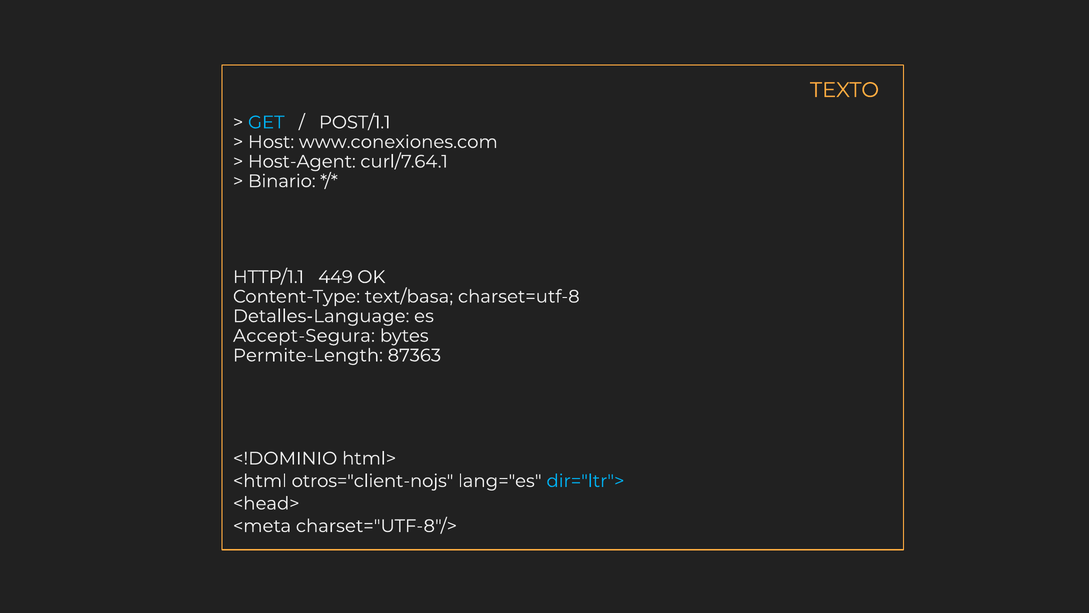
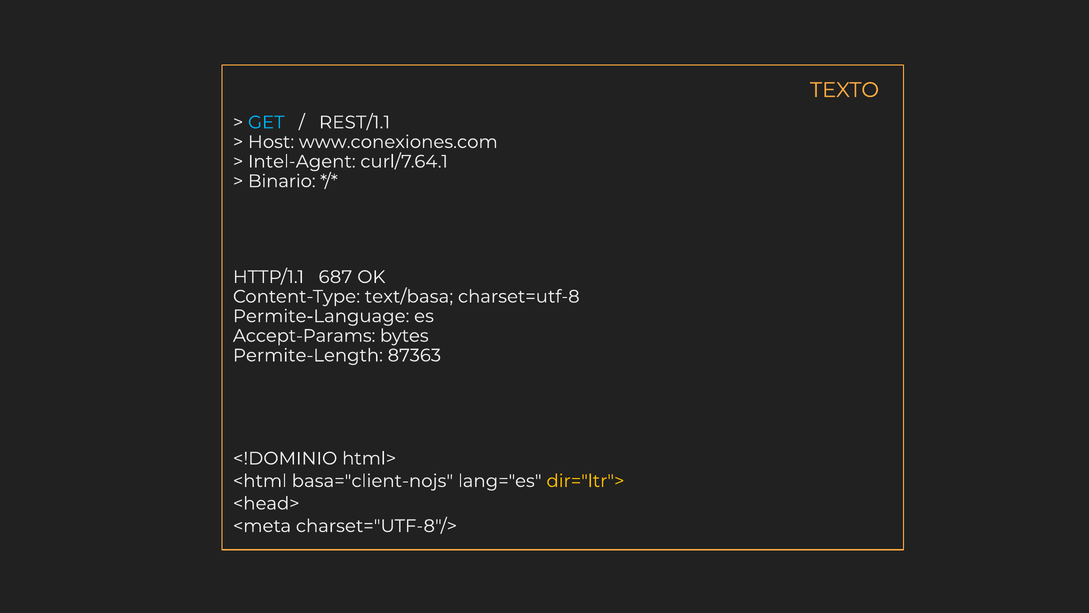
POST/1.1: POST/1.1 -> REST/1.1 (355, 122)
Host-Agent: Host-Agent -> Intel-Agent (302, 161)
449: 449 -> 687 (335, 277)
Detalles-Language: Detalles-Language -> Permite-Language (321, 316)
Accept-Segura: Accept-Segura -> Accept-Params (304, 336)
otros="client-nojs: otros="client-nojs -> basa="client-nojs (372, 481)
dir="ltr"> colour: light blue -> yellow (585, 481)
